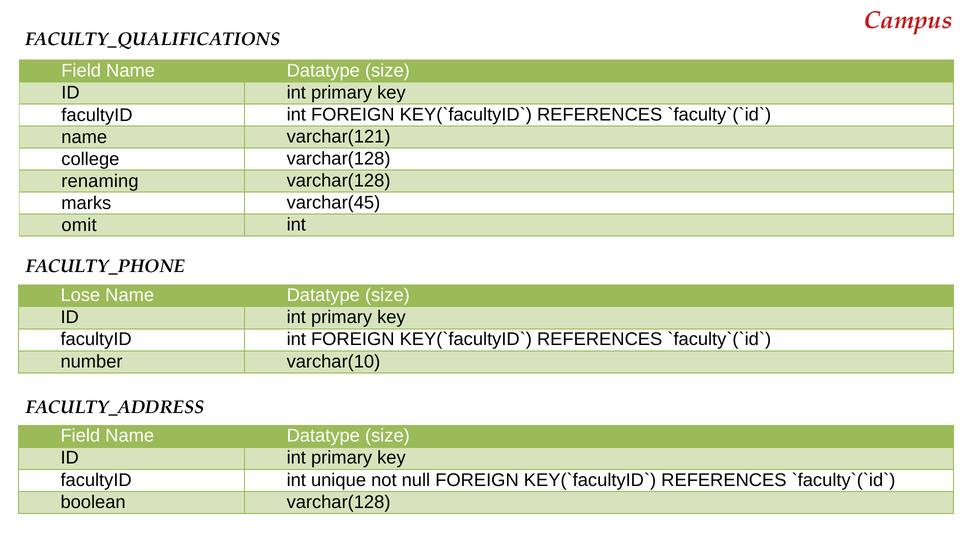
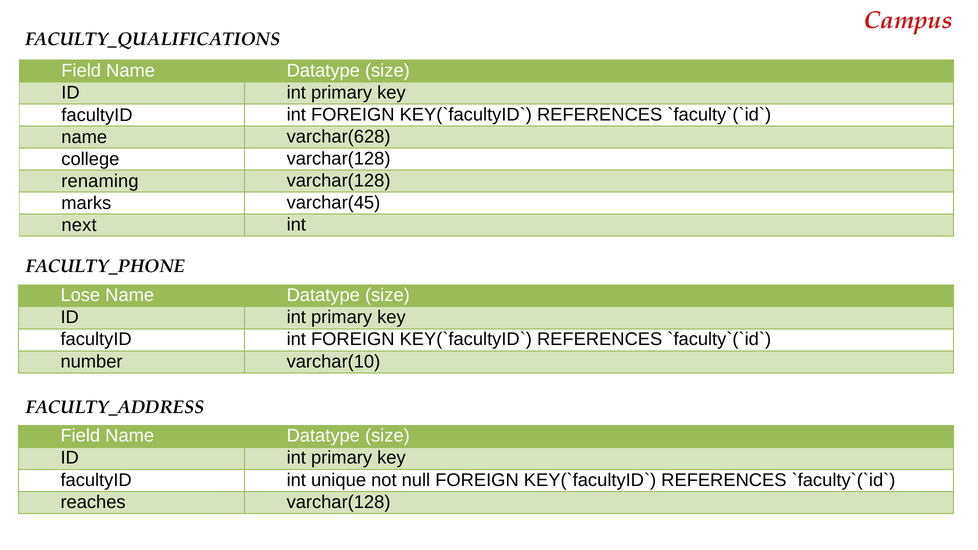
varchar(121: varchar(121 -> varchar(628 (339, 137)
omit: omit -> next (79, 225)
boolean: boolean -> reaches (93, 502)
